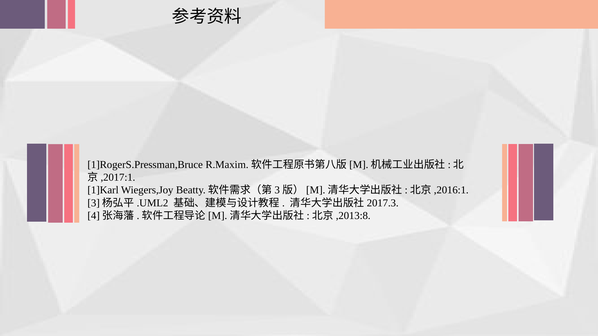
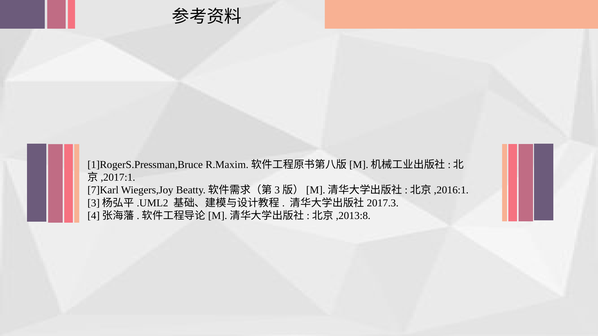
1]Karl: 1]Karl -> 7]Karl (103, 190)
